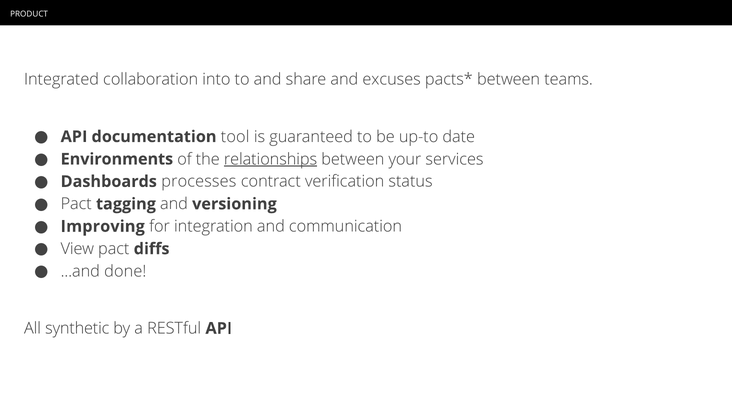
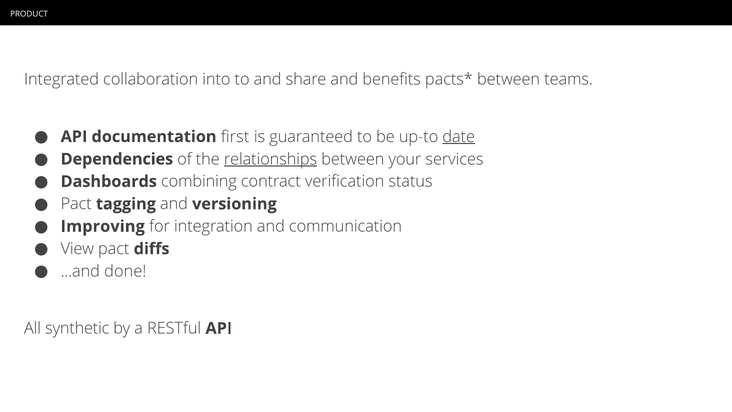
excuses: excuses -> benefits (392, 80)
tool: tool -> first (235, 137)
date underline: none -> present (459, 137)
Environments: Environments -> Dependencies (117, 159)
processes: processes -> combining (199, 181)
